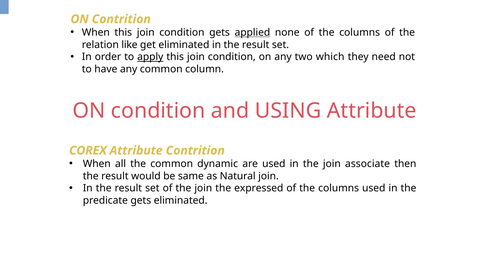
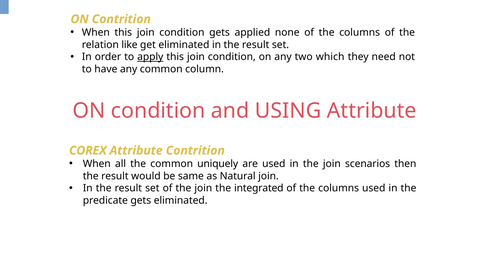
applied underline: present -> none (252, 32)
dynamic: dynamic -> uniquely (218, 164)
associate: associate -> scenarios (368, 164)
expressed: expressed -> integrated (259, 188)
